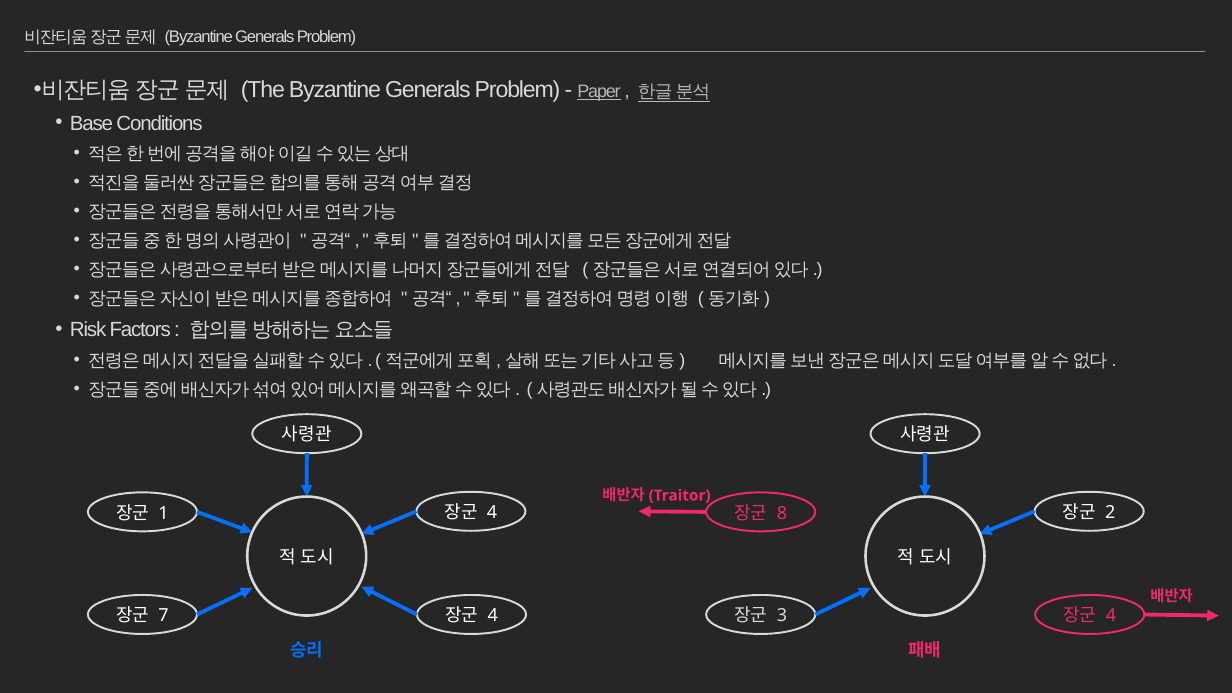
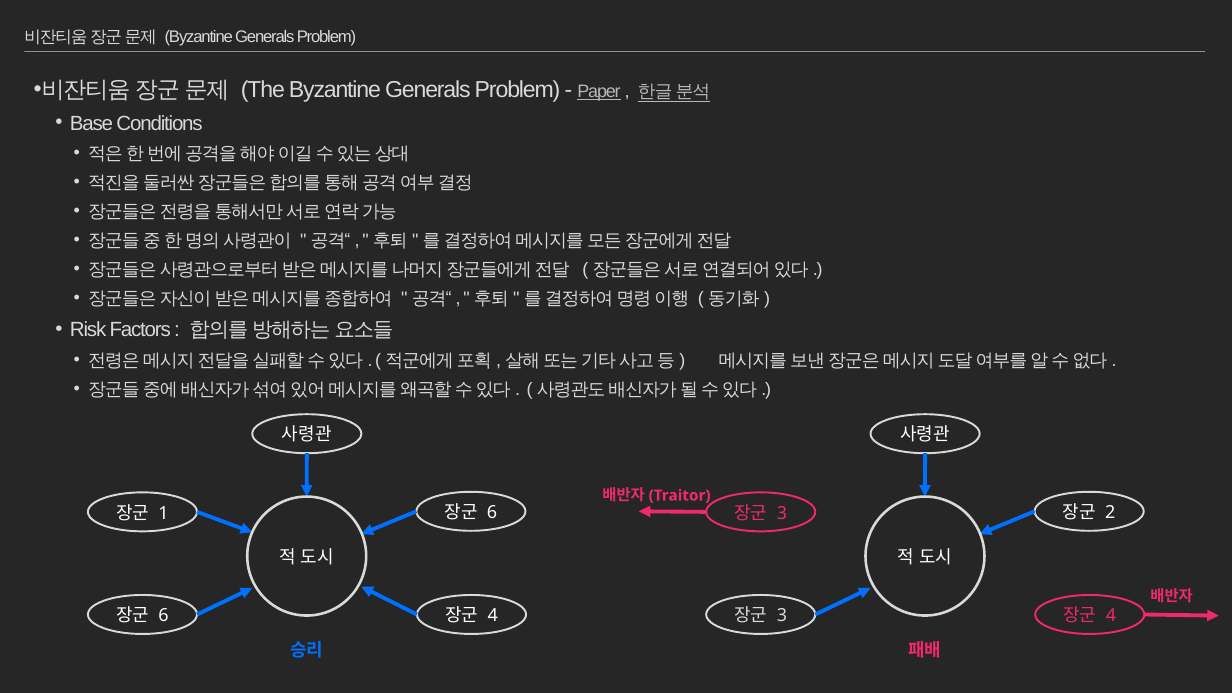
4: 4 -> 6 (492, 513)
8: 8 -> 3 (782, 513)
7: 7 -> 6 (164, 616)
